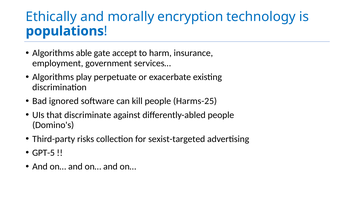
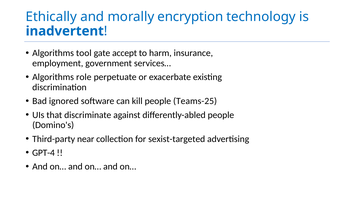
populations: populations -> inadvertent (65, 31)
able: able -> tool (84, 53)
play: play -> role (84, 77)
Harms-25: Harms-25 -> Teams-25 (195, 101)
risks: risks -> near (86, 139)
GPT-5: GPT-5 -> GPT-4 (43, 153)
